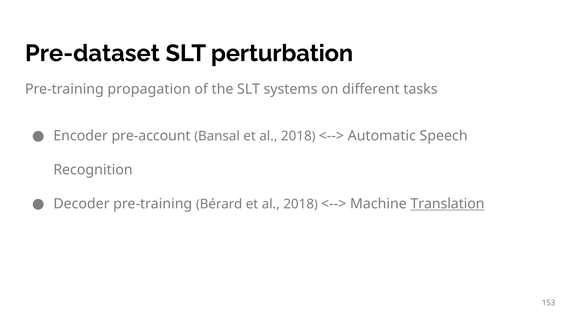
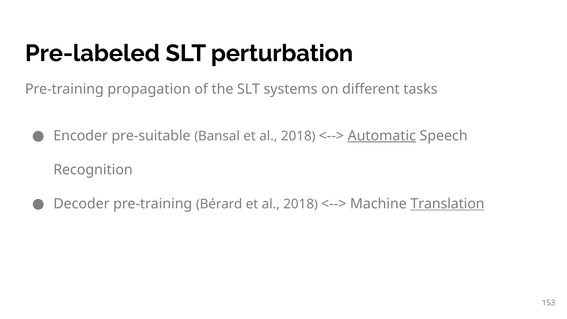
Pre-dataset: Pre-dataset -> Pre-labeled (92, 53)
pre-account: pre-account -> pre-suitable (151, 136)
Automatic underline: none -> present (382, 136)
